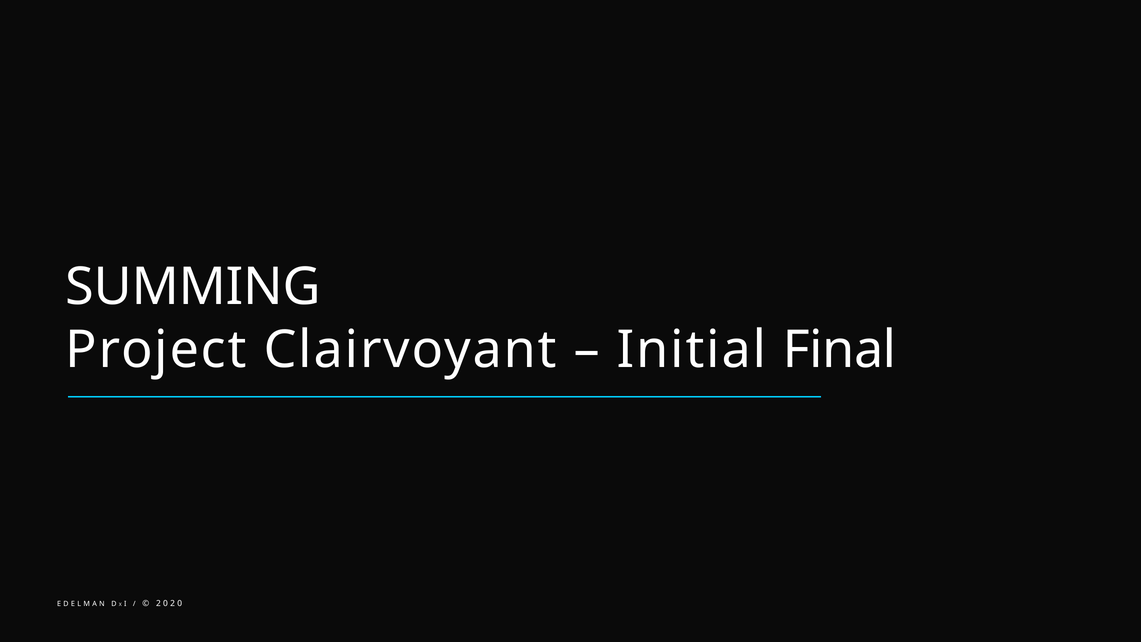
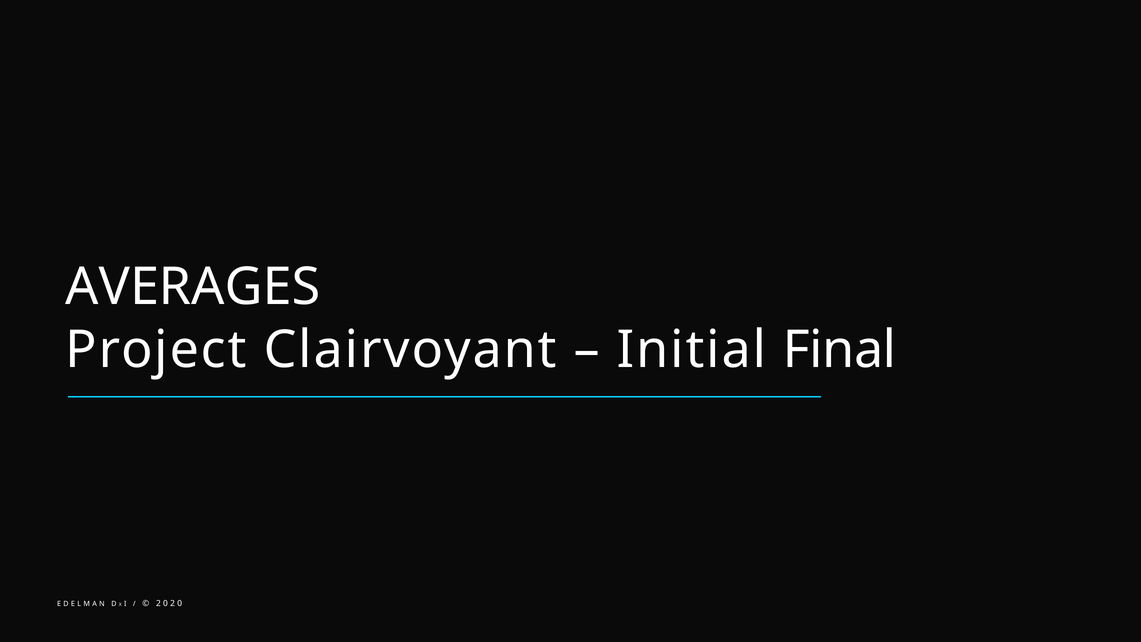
SUMMING: SUMMING -> AVERAGES (193, 287)
